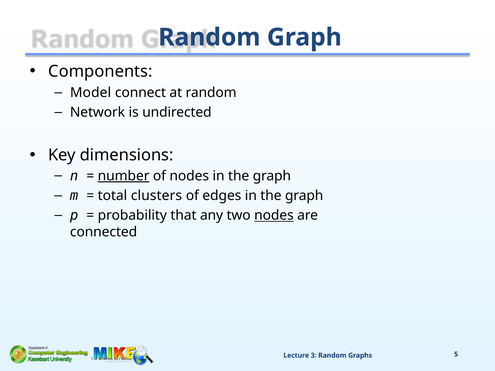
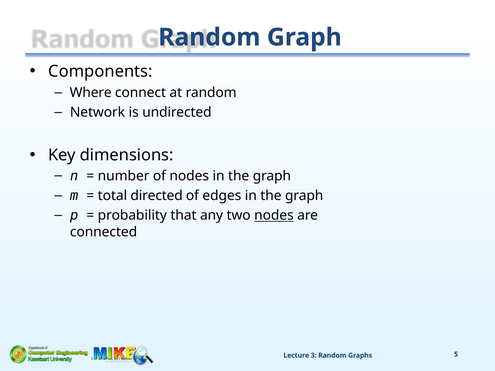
Model: Model -> Where (91, 93)
number underline: present -> none (124, 176)
clusters: clusters -> directed (157, 196)
